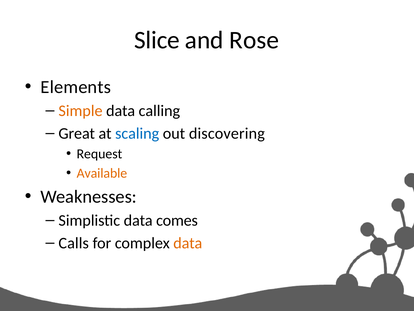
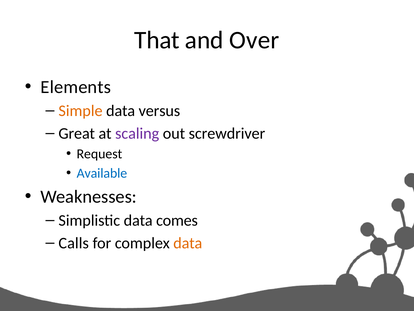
Slice: Slice -> That (157, 40)
Rose: Rose -> Over (254, 40)
calling: calling -> versus (159, 111)
scaling colour: blue -> purple (137, 133)
discovering: discovering -> screwdriver (227, 133)
Available colour: orange -> blue (102, 173)
